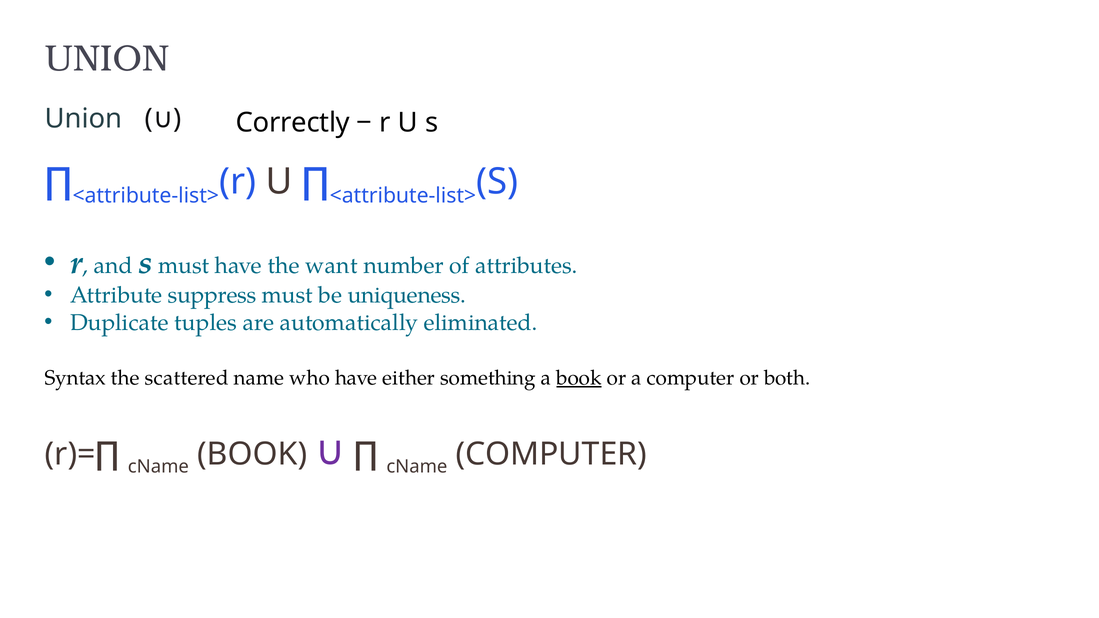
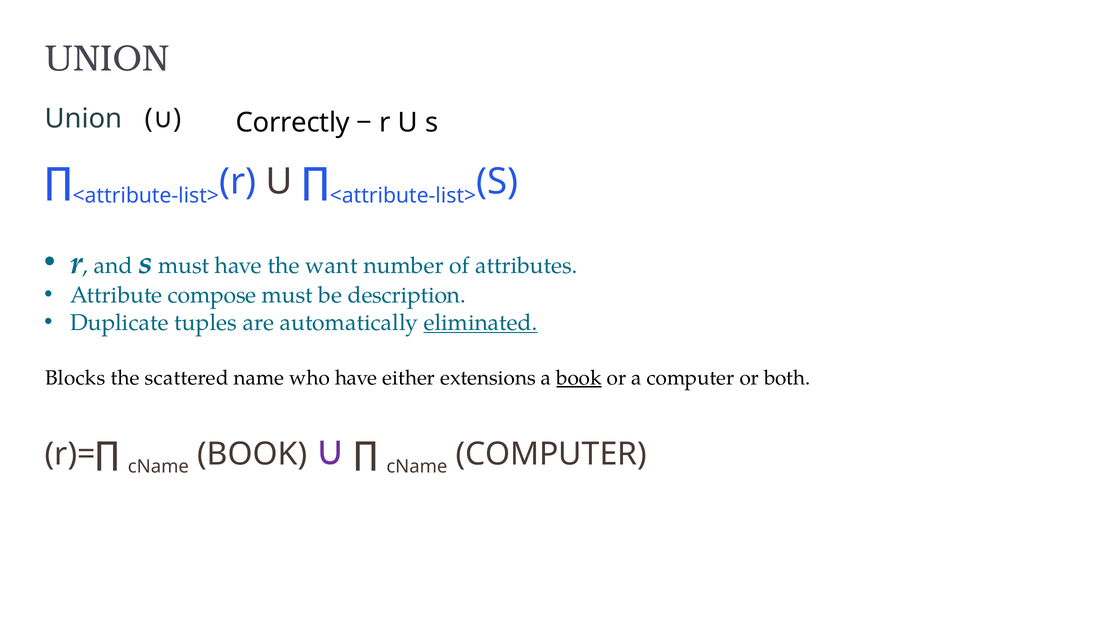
suppress: suppress -> compose (212, 295)
uniqueness: uniqueness -> description (407, 295)
eliminated underline: none -> present (481, 323)
Syntax: Syntax -> Blocks (75, 378)
something: something -> extensions (488, 378)
